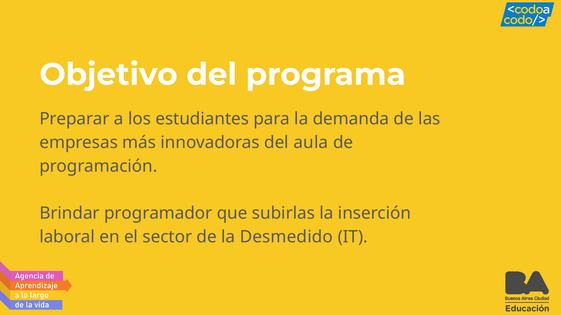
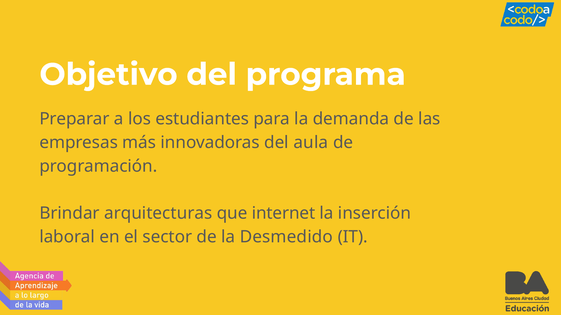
programador: programador -> arquitecturas (158, 214)
subirlas: subirlas -> internet (284, 214)
